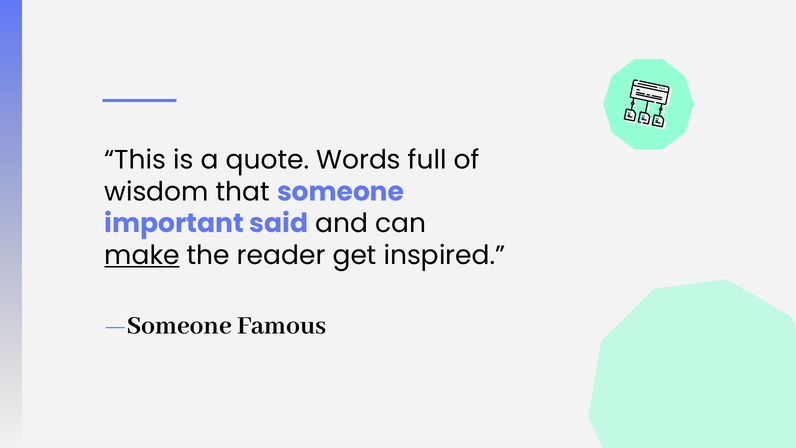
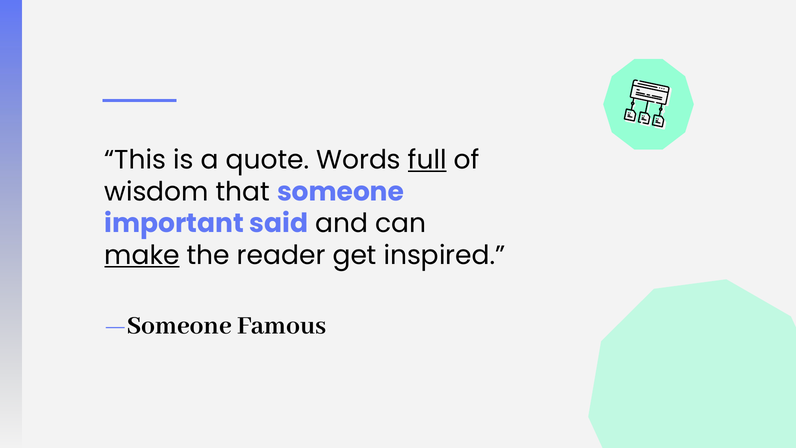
full underline: none -> present (427, 160)
